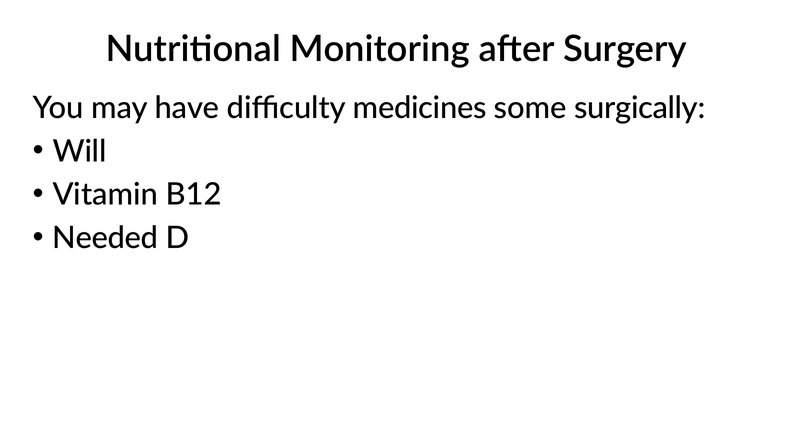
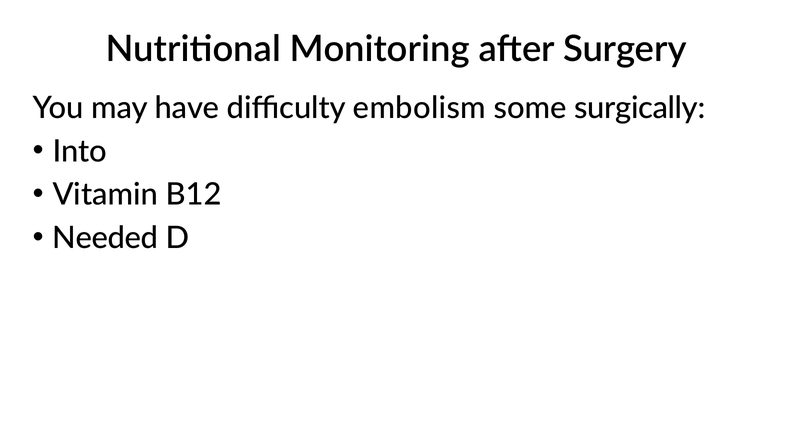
medicines: medicines -> embolism (419, 108)
Will: Will -> Into (80, 152)
